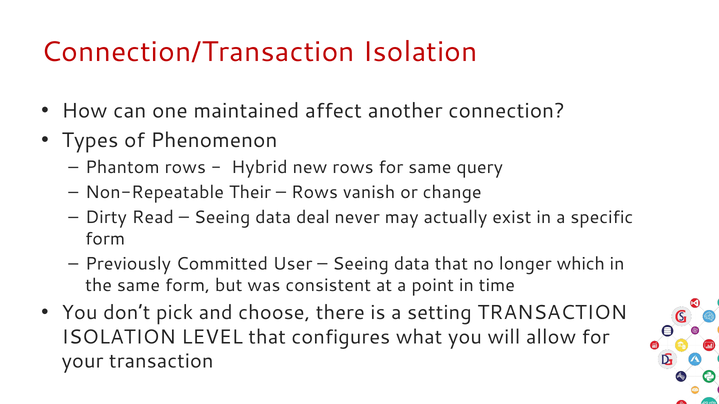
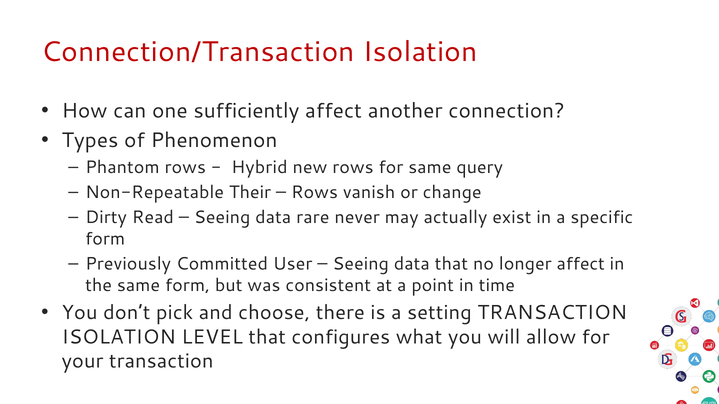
maintained: maintained -> sufficiently (246, 111)
deal: deal -> rare (313, 218)
longer which: which -> affect (581, 264)
